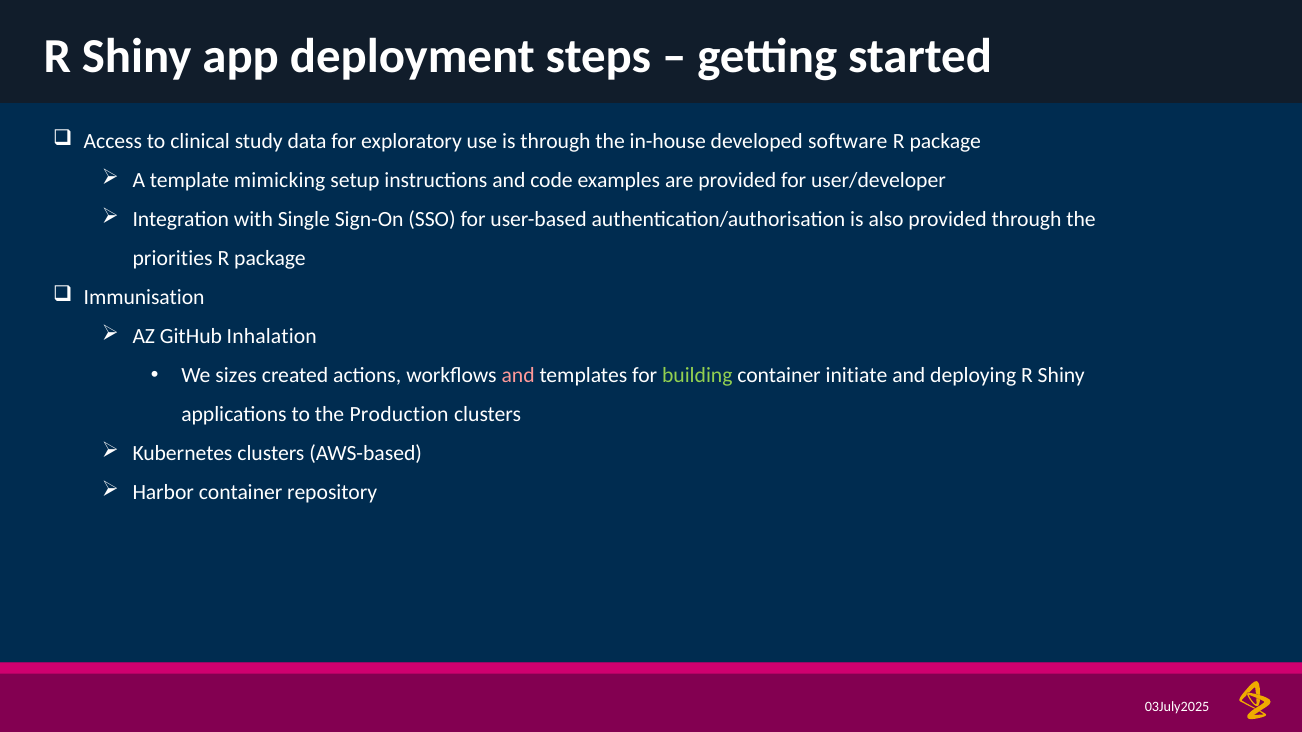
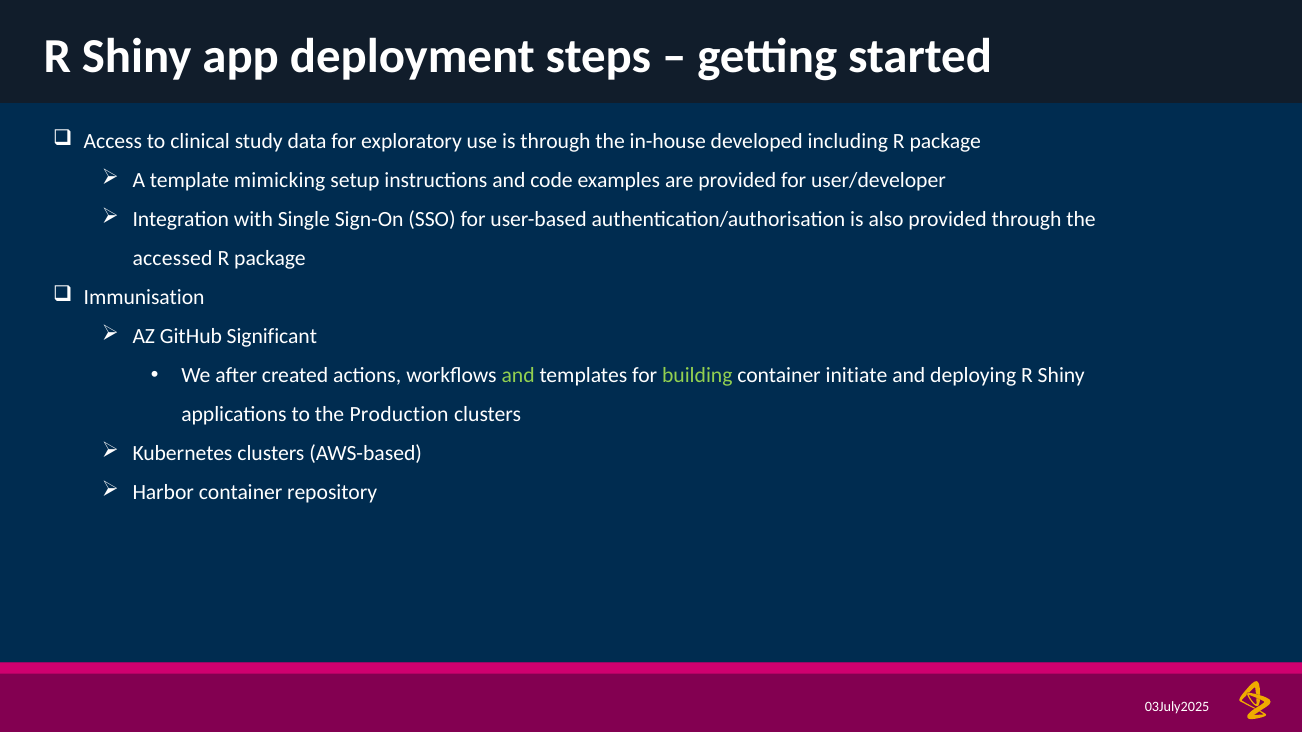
software: software -> including (848, 142)
priorities: priorities -> accessed (173, 259)
Inhalation: Inhalation -> Significant (272, 337)
sizes: sizes -> after (236, 376)
and colour: pink -> light green (518, 376)
